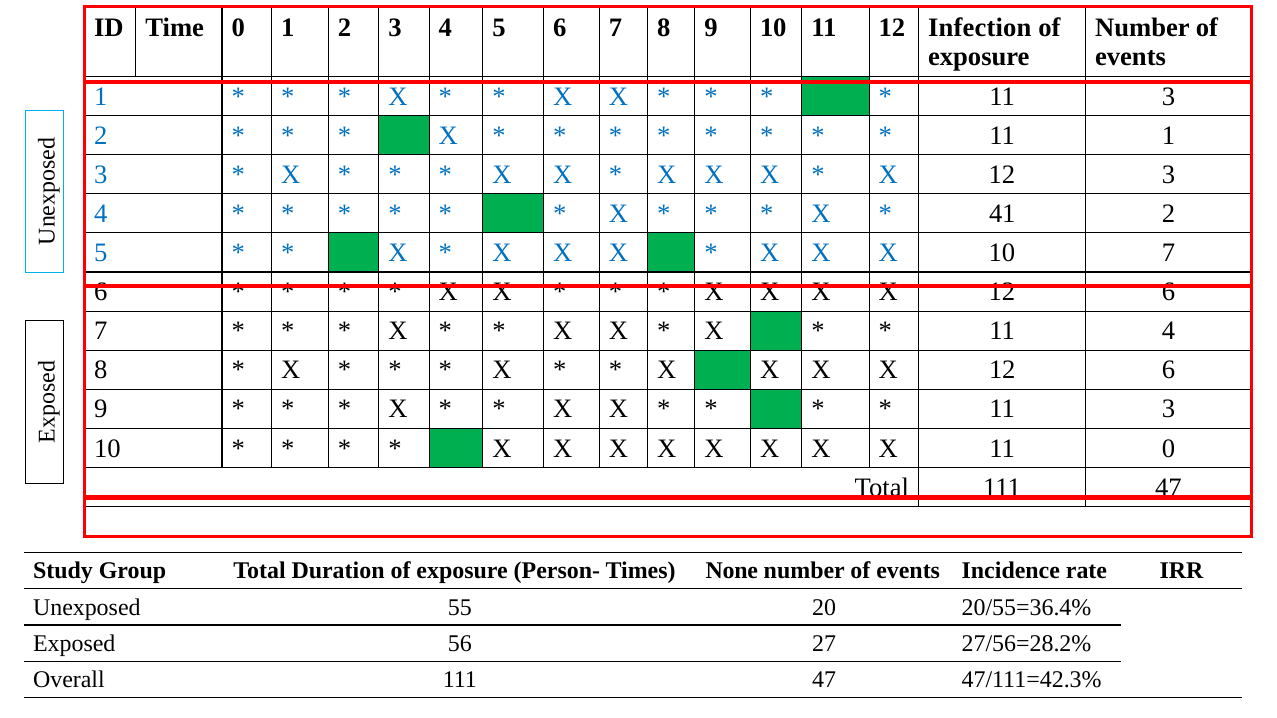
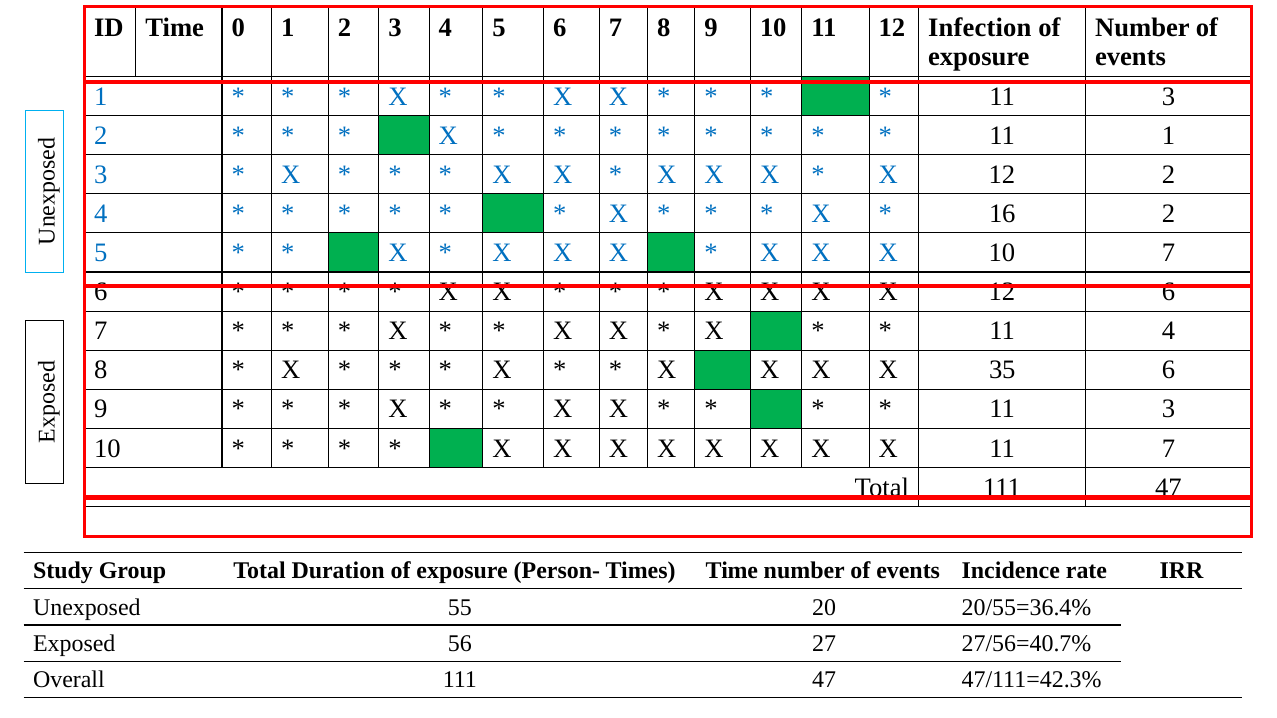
12 3: 3 -> 2 (1169, 175)
41: 41 -> 16 (1002, 214)
12: 12 -> 35 (1002, 370)
11 0: 0 -> 7 (1169, 449)
Times None: None -> Time (732, 571)
27/56=28.2%: 27/56=28.2% -> 27/56=40.7% (1027, 644)
